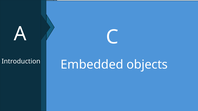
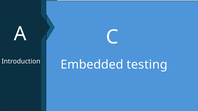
objects: objects -> testing (147, 65)
